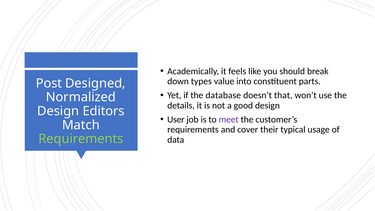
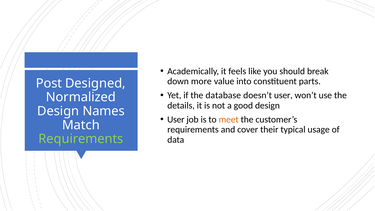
types: types -> more (201, 81)
doesn’t that: that -> user (283, 95)
Editors: Editors -> Names (104, 111)
meet colour: purple -> orange (229, 119)
